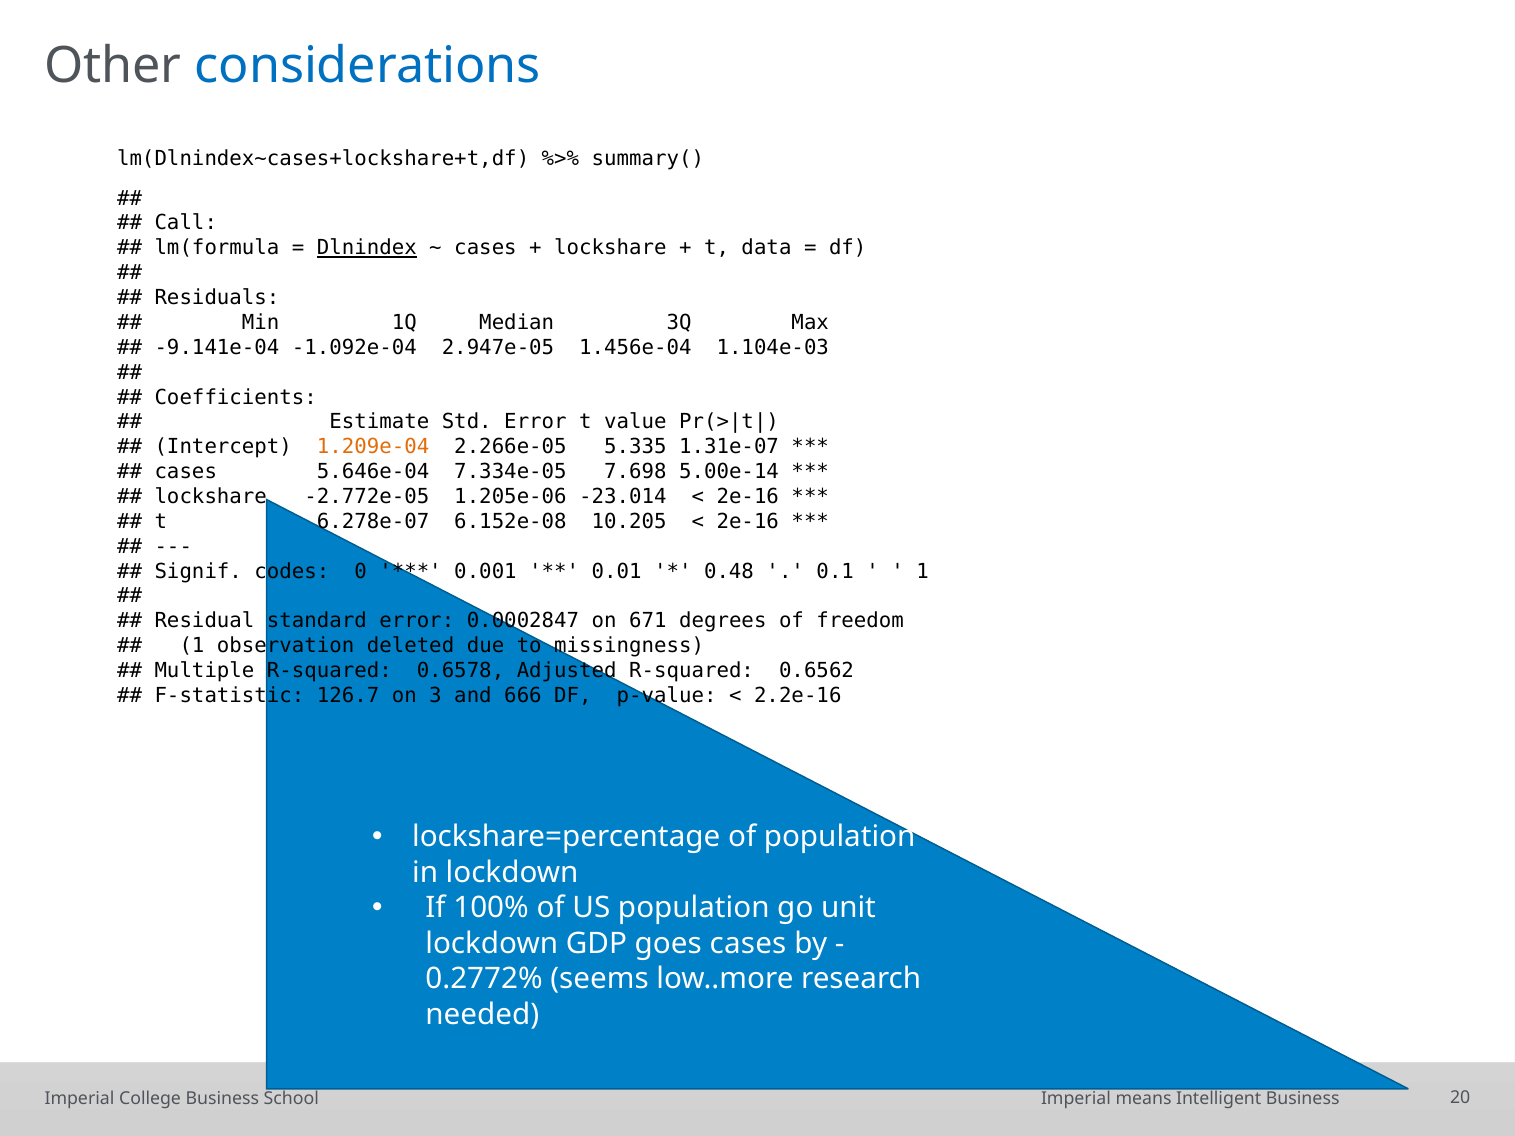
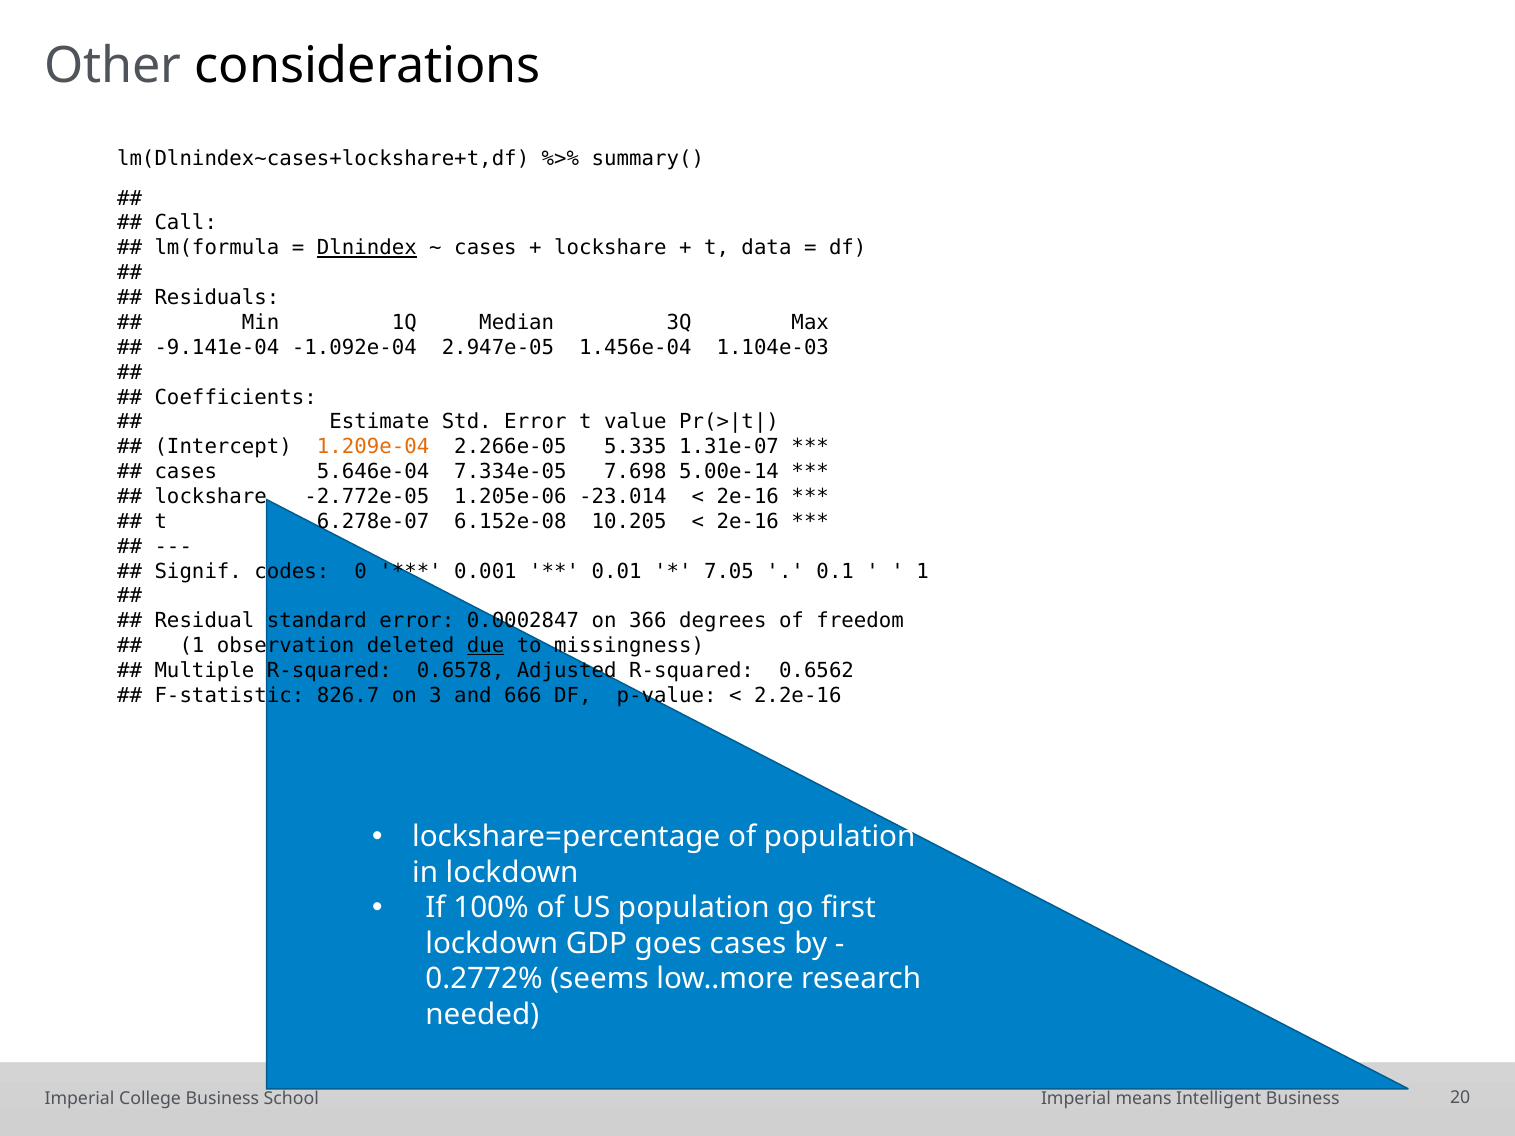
considerations colour: blue -> black (368, 66)
0.48: 0.48 -> 7.05 (729, 571)
671: 671 -> 366 (648, 621)
due underline: none -> present (486, 646)
126.7: 126.7 -> 826.7 (348, 696)
unit: unit -> first (848, 908)
